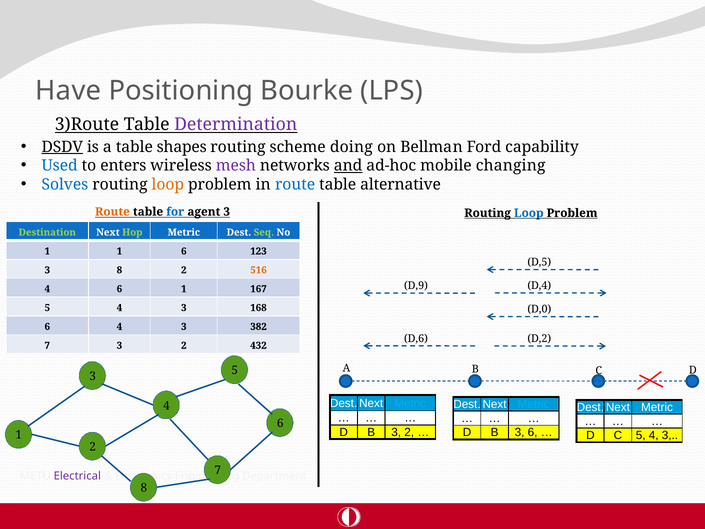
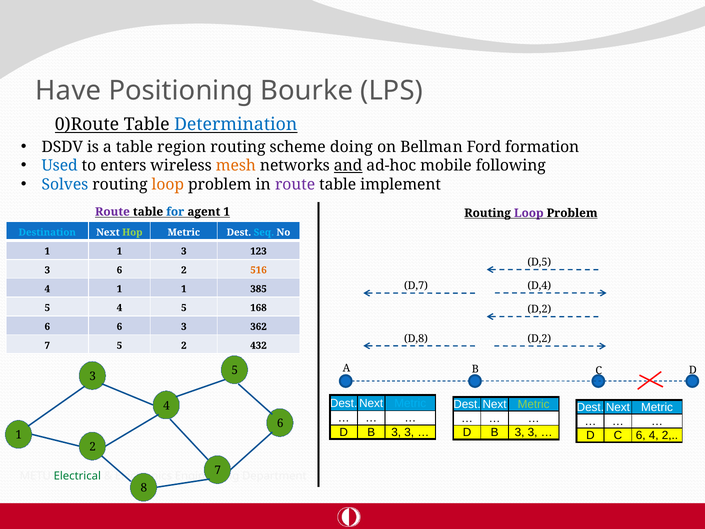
3)Route: 3)Route -> 0)Route (87, 125)
Determination colour: purple -> blue (236, 125)
DSDV underline: present -> none (62, 147)
shapes: shapes -> region (182, 147)
capability: capability -> formation (542, 147)
mesh colour: purple -> orange (236, 166)
changing: changing -> following (511, 166)
route colour: blue -> purple (295, 184)
alternative: alternative -> implement (401, 184)
Route colour: orange -> purple (112, 212)
agent 3: 3 -> 1 (227, 212)
Loop colour: blue -> purple (529, 213)
Destination colour: light green -> light blue (47, 232)
Seq colour: light green -> light blue (264, 232)
1 6: 6 -> 3 (184, 251)
3 8: 8 -> 6 (119, 270)
D,9: D,9 -> D,7 (416, 286)
4 6: 6 -> 1 (119, 289)
167: 167 -> 385 (259, 289)
3: 3 -> 5 (184, 308)
D,0: D,0 -> D,2 (539, 309)
6 4: 4 -> 6 (119, 327)
382: 382 -> 362 (259, 327)
D,6: D,6 -> D,8 (416, 338)
7 3: 3 -> 5 (119, 345)
Metric colour: light blue -> light green (534, 404)
2: 2 -> 3 (409, 432)
6: 6 -> 3 (533, 432)
C 5: 5 -> 6 (641, 435)
3: 3 -> 2 (670, 435)
Electrical colour: purple -> green (77, 476)
